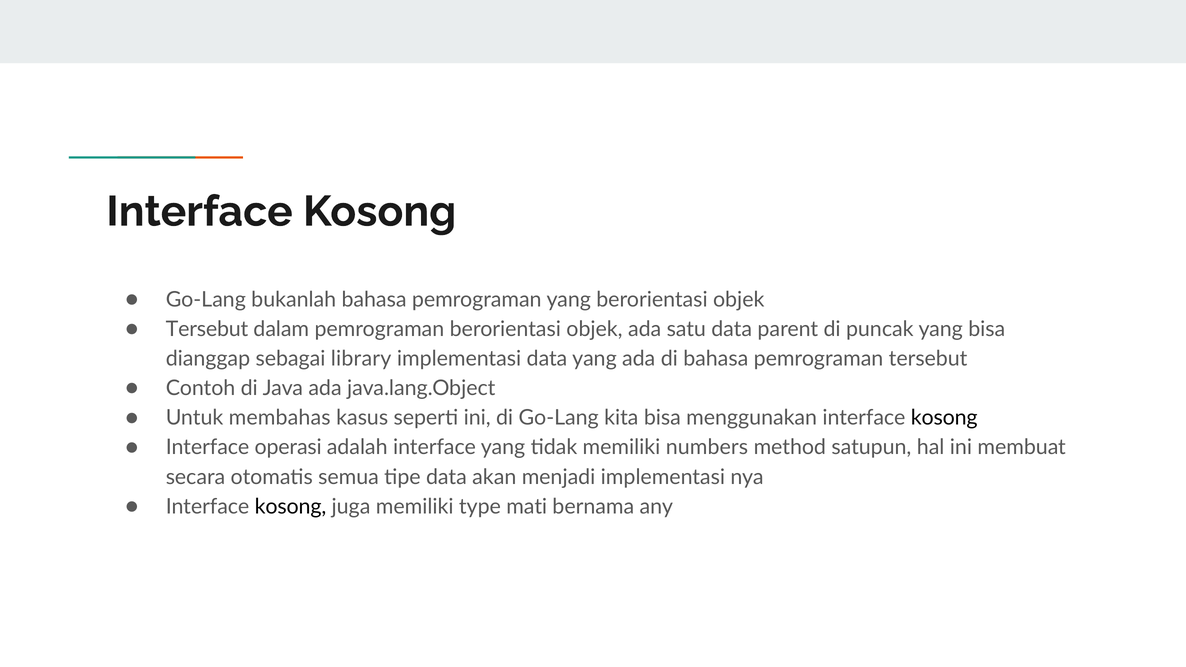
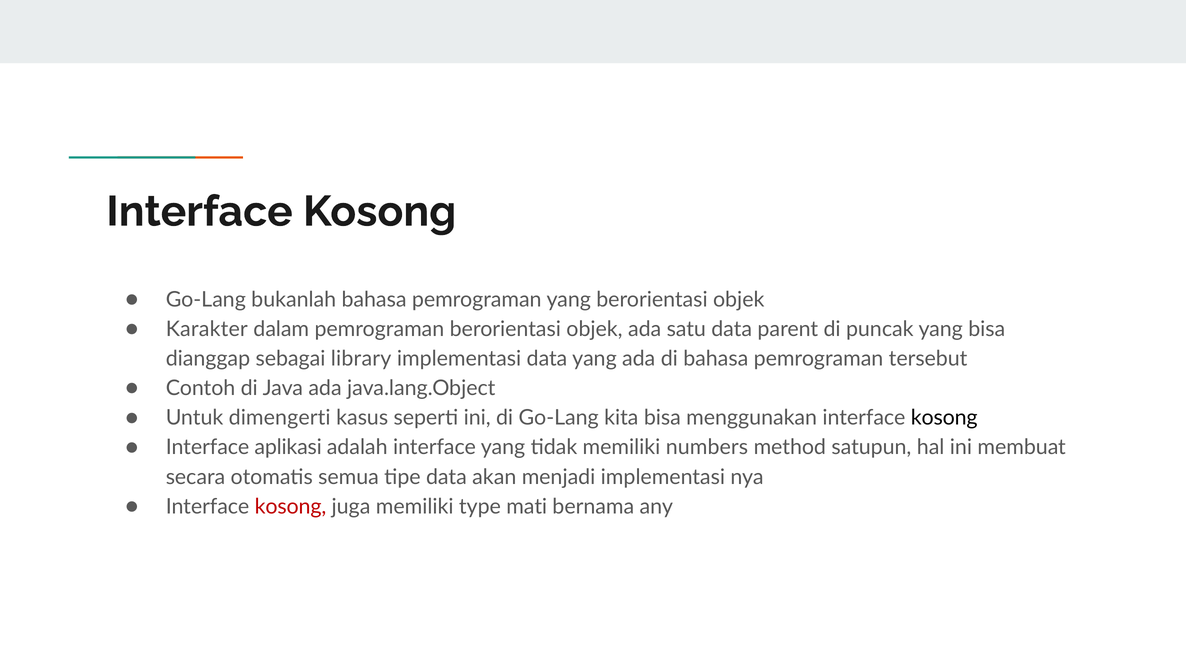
Tersebut: Tersebut -> Karakter (207, 329)
membahas: membahas -> dimengerti (280, 418)
operasi: operasi -> aplikasi (288, 447)
kosong colour: black -> red (290, 507)
